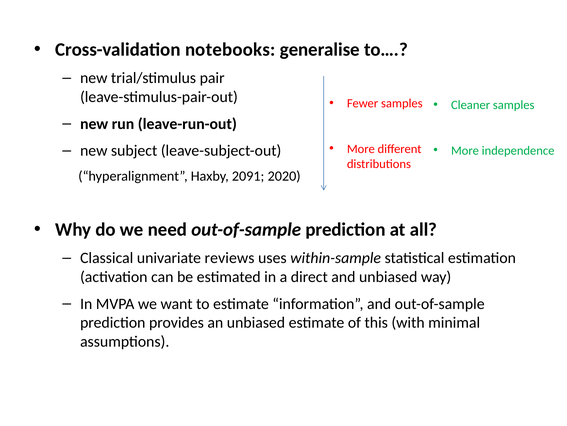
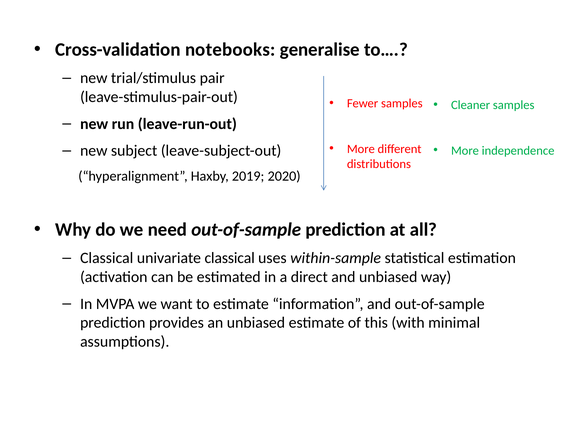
2091: 2091 -> 2019 (248, 176)
univariate reviews: reviews -> classical (230, 258)
